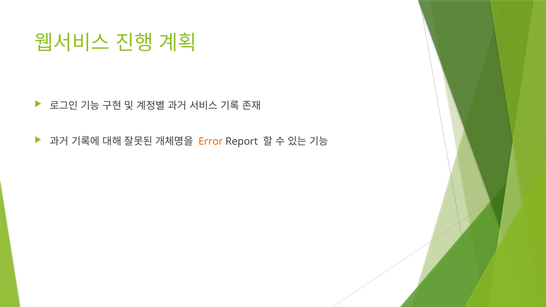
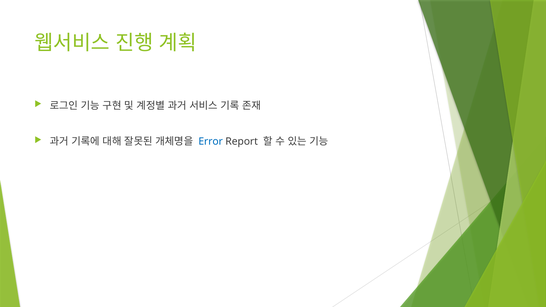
Error colour: orange -> blue (211, 142)
